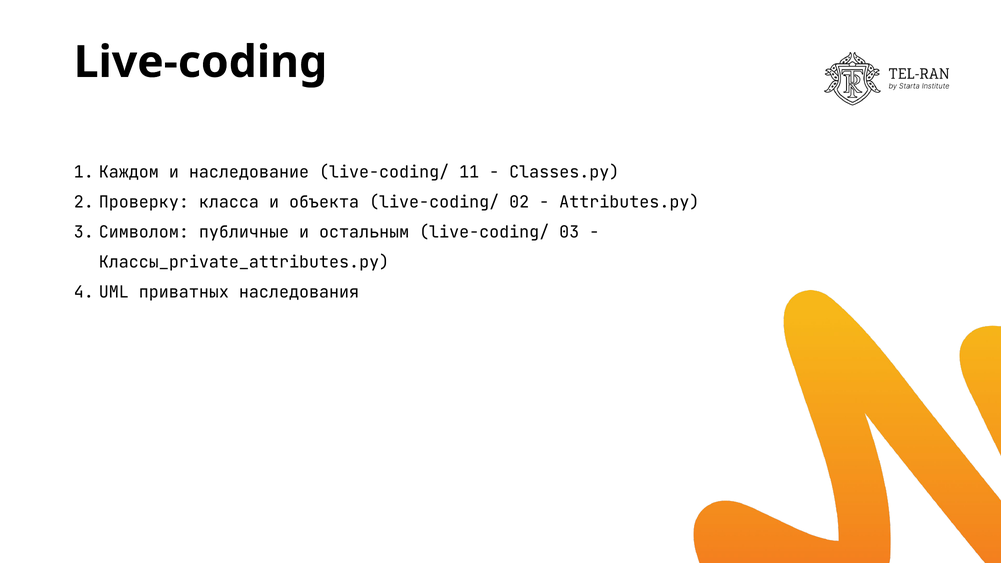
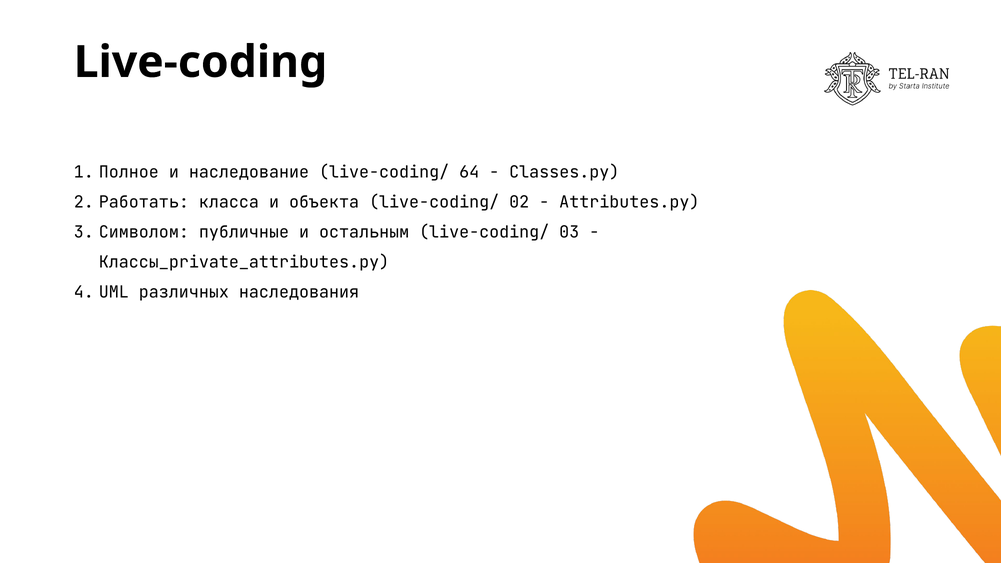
Каждом: Каждом -> Полное (129, 172)
11: 11 -> 64 (469, 172)
Проверку: Проверку -> Работать (144, 202)
приватных: приватных -> различных (184, 292)
